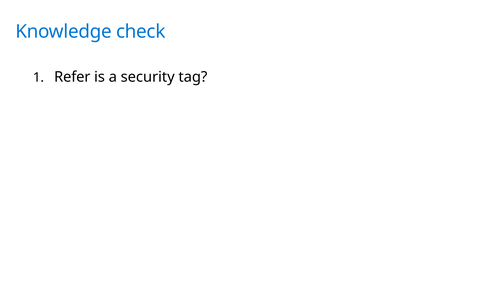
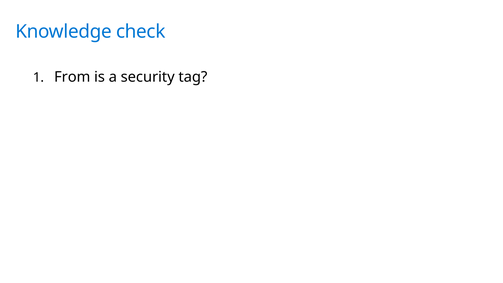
Refer: Refer -> From (72, 77)
